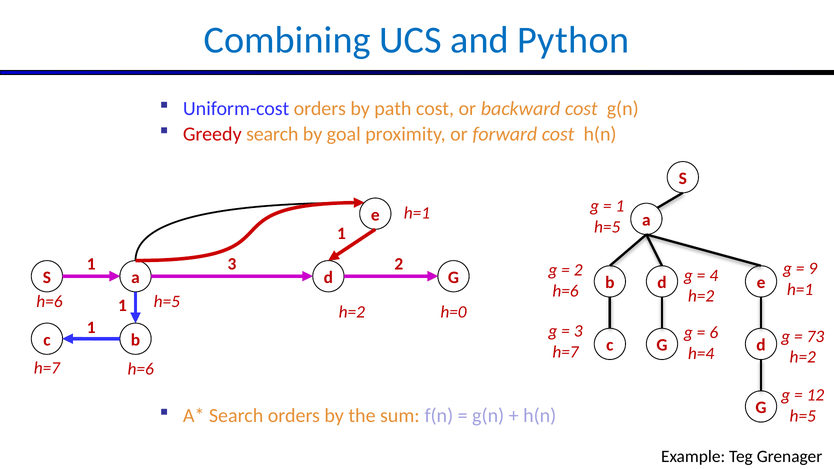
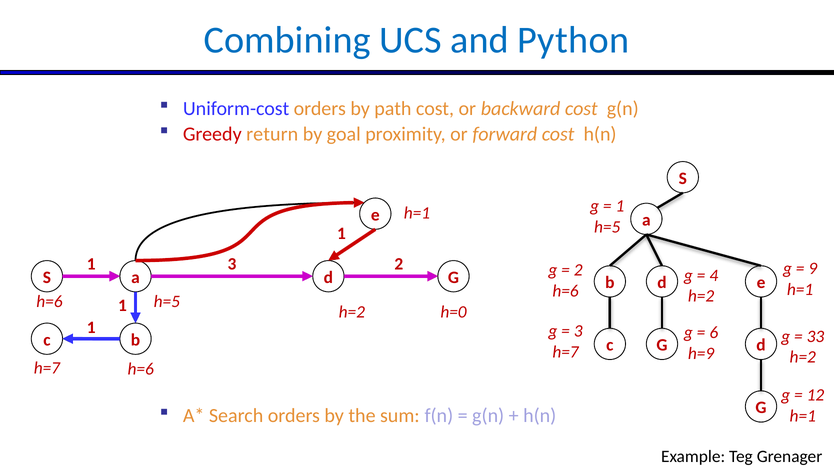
Greedy search: search -> return (272, 134)
73: 73 -> 33 (815, 336)
h=4: h=4 -> h=9 (701, 354)
h=5: h=5 -> h=1 (803, 416)
